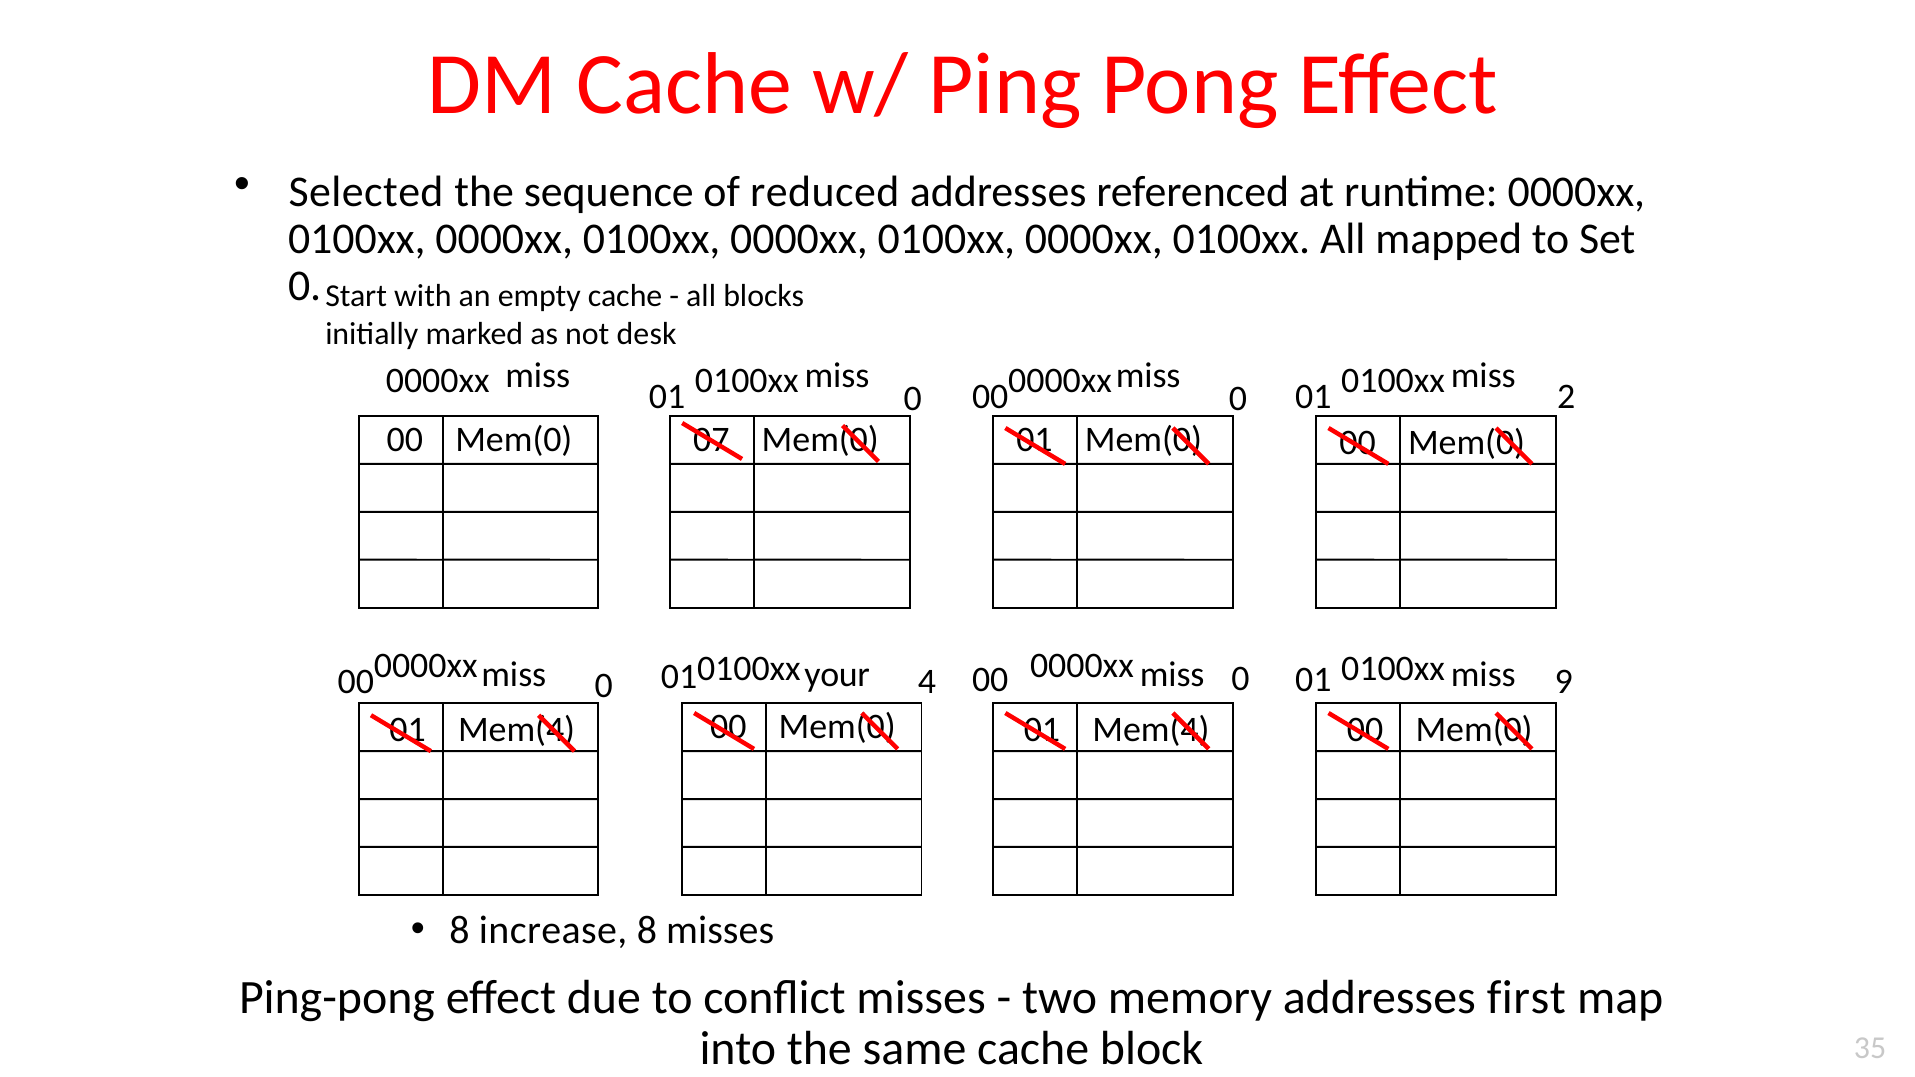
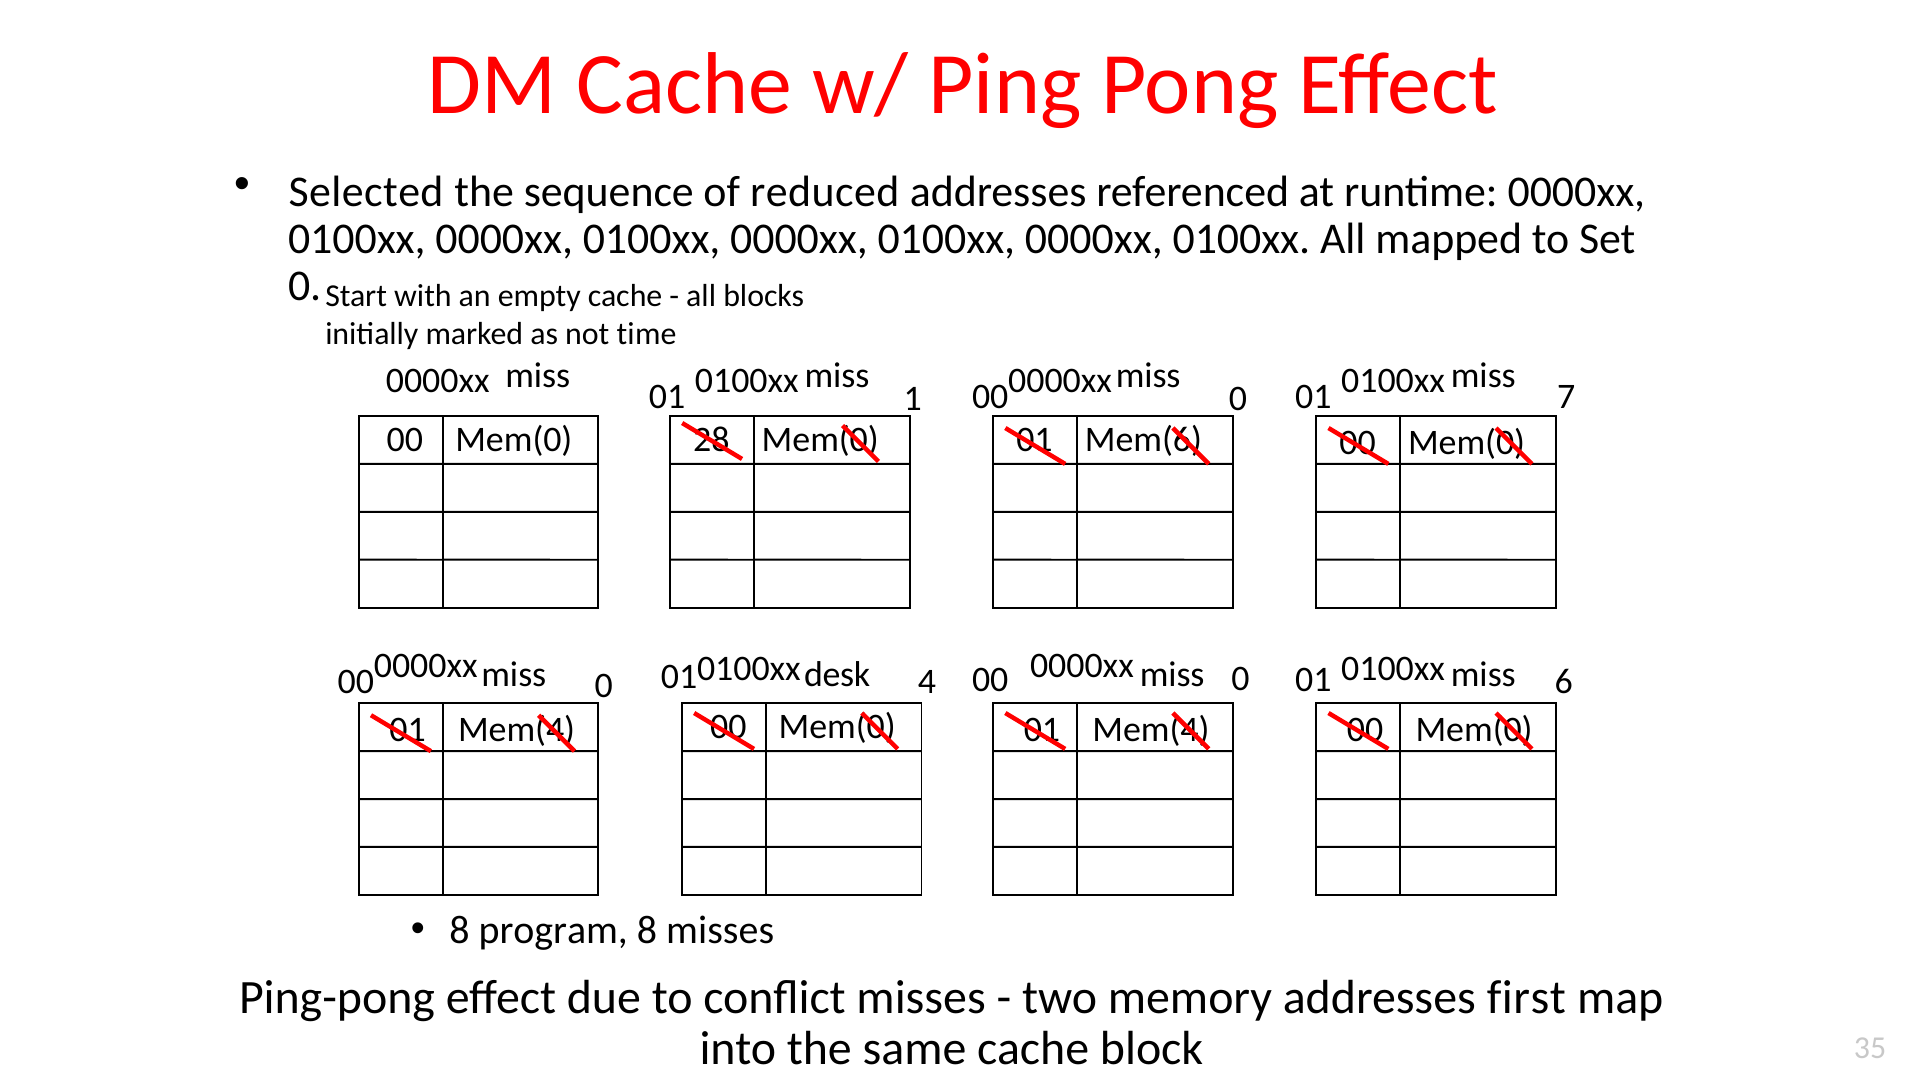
desk: desk -> time (647, 334)
01 0: 0 -> 1 (913, 399)
2: 2 -> 7 (1566, 396)
07: 07 -> 28 (711, 440)
01 Mem(0: Mem(0 -> Mem(6 (1143, 440)
your: your -> desk (837, 675)
9: 9 -> 6 (1564, 681)
increase: increase -> program (553, 931)
